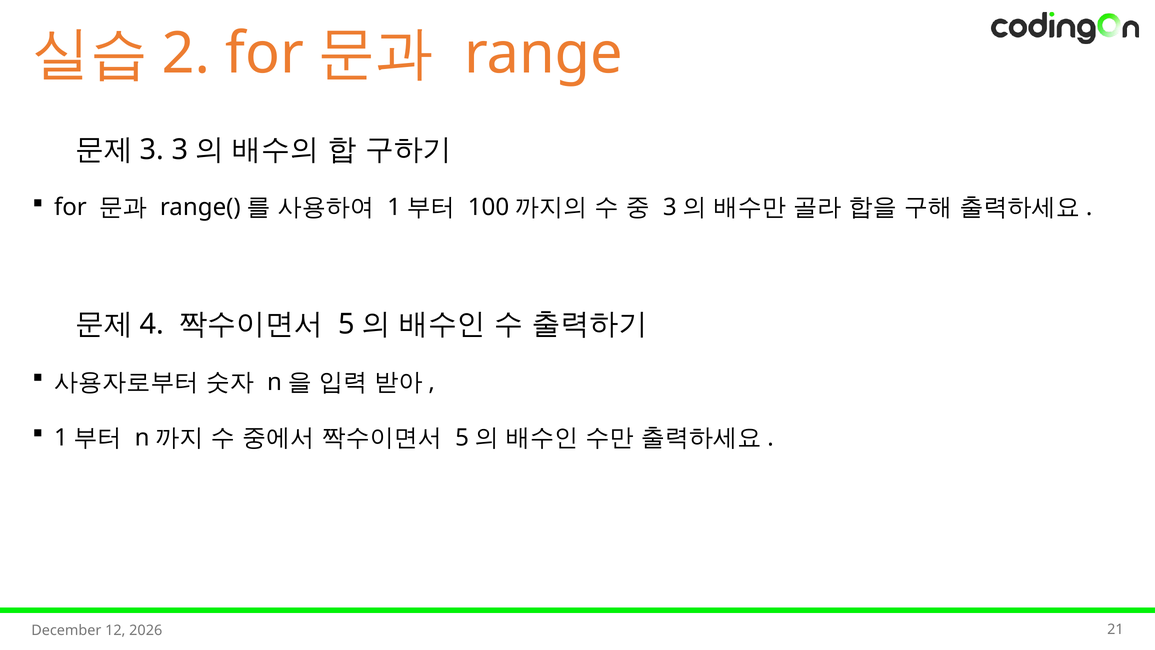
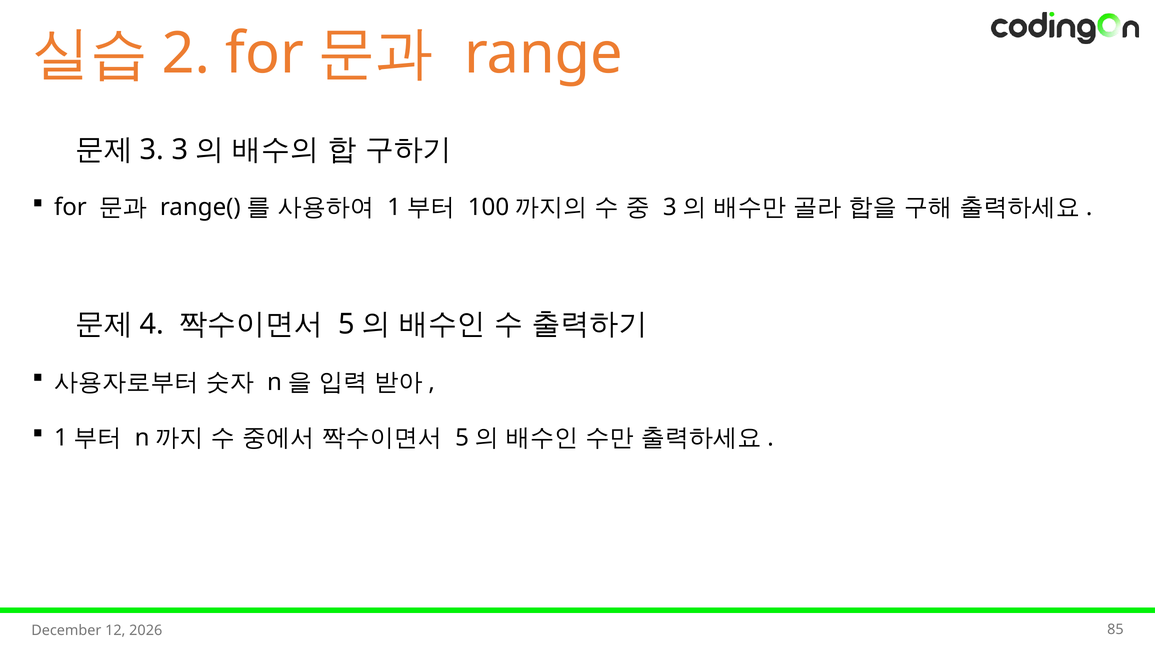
21: 21 -> 85 (1115, 629)
